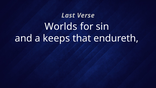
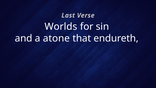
keeps: keeps -> atone (56, 38)
